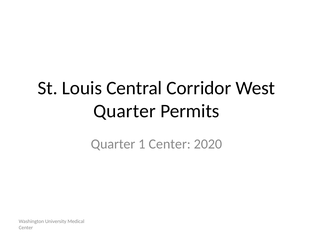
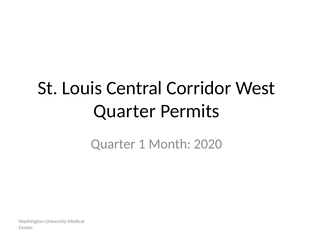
1 Center: Center -> Month (170, 144)
